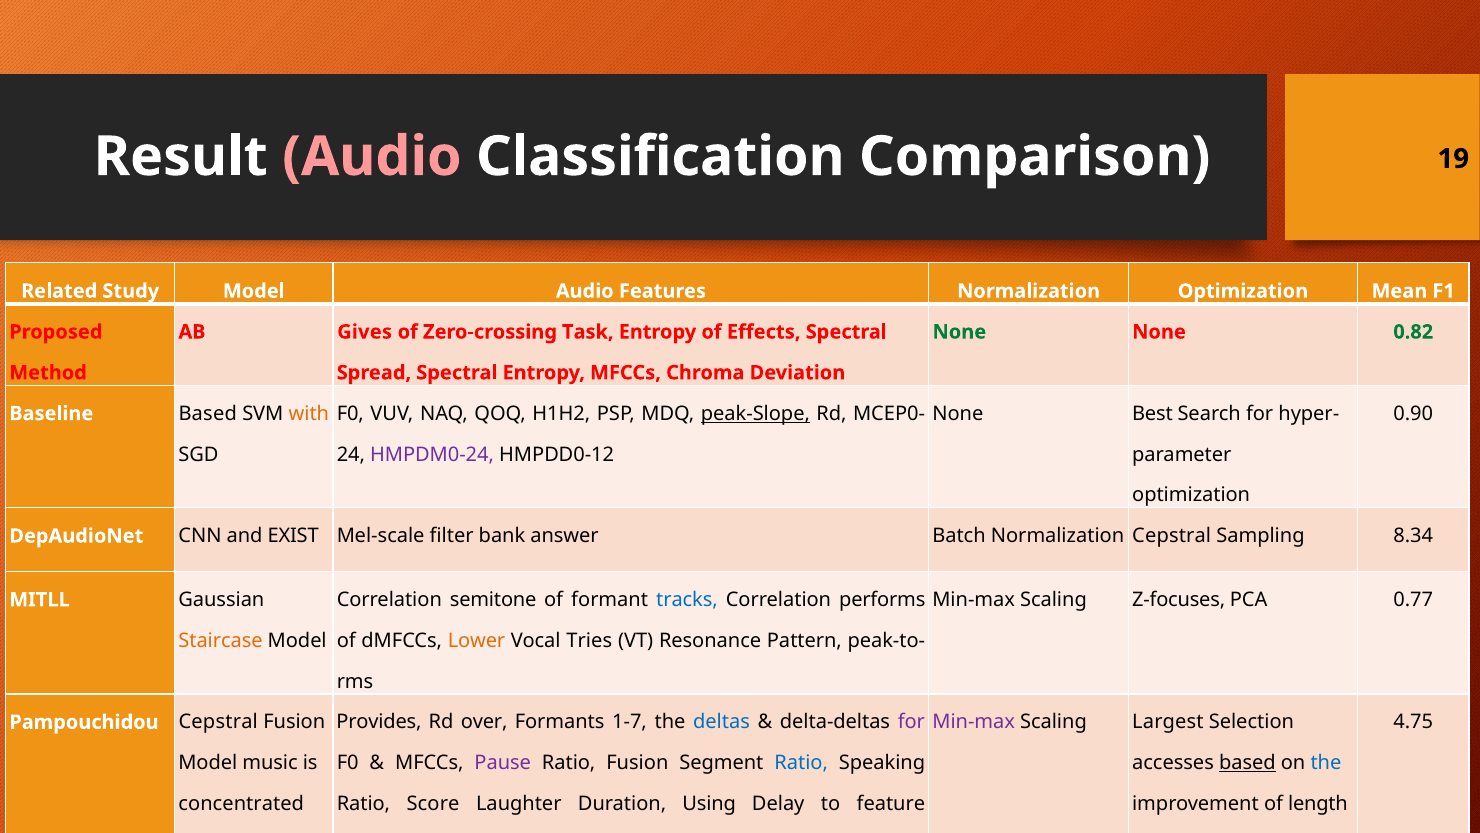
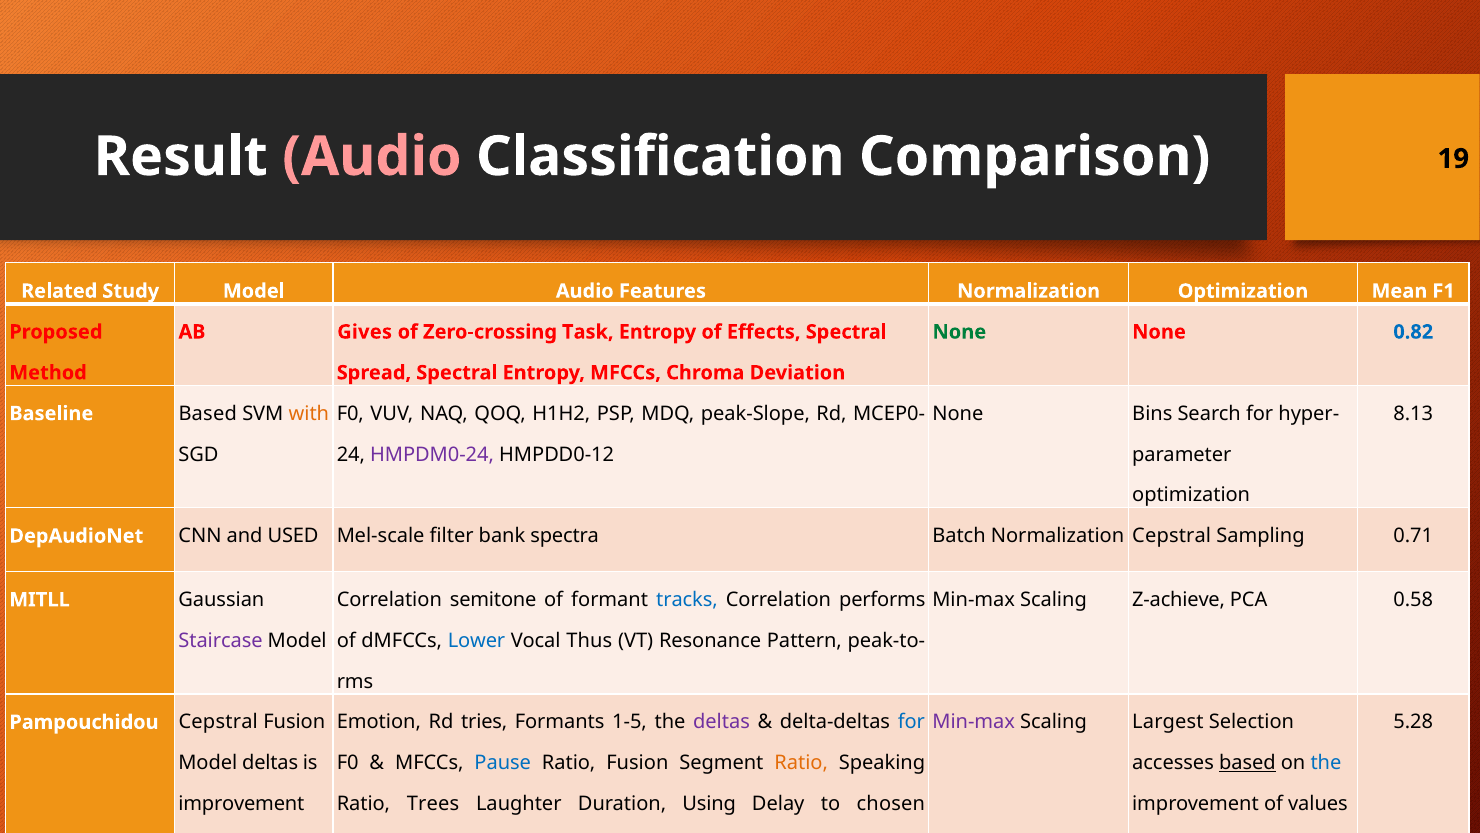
0.82 colour: green -> blue (1413, 332)
peak-Slope underline: present -> none (755, 413)
Best: Best -> Bins (1152, 413)
0.90: 0.90 -> 8.13 (1413, 413)
EXIST: EXIST -> USED (293, 536)
answer: answer -> spectra (565, 536)
8.34: 8.34 -> 0.71 (1413, 536)
Z-focuses: Z-focuses -> Z-achieve (1179, 599)
0.77: 0.77 -> 0.58 (1413, 599)
Staircase colour: orange -> purple (221, 640)
Lower colour: orange -> blue (477, 640)
Tries: Tries -> Thus (589, 640)
Provides: Provides -> Emotion (379, 722)
over: over -> tries (484, 722)
1-7: 1-7 -> 1-5 (630, 722)
deltas colour: blue -> purple (721, 722)
for colour: purple -> blue (911, 722)
4.75: 4.75 -> 5.28 (1413, 722)
Model music: music -> deltas (270, 763)
Pause colour: purple -> blue (503, 763)
Ratio colour: blue -> orange (801, 763)
concentrated: concentrated -> improvement (241, 803)
Score: Score -> Trees (433, 803)
feature: feature -> chosen (891, 803)
length: length -> values (1318, 803)
